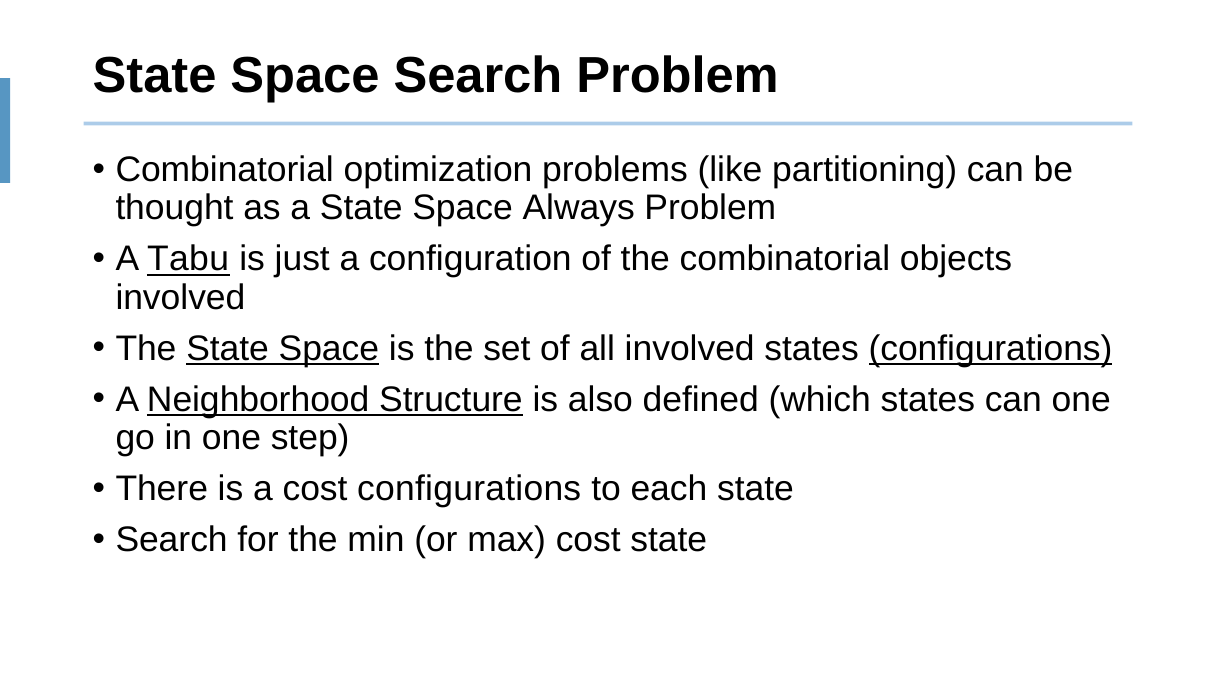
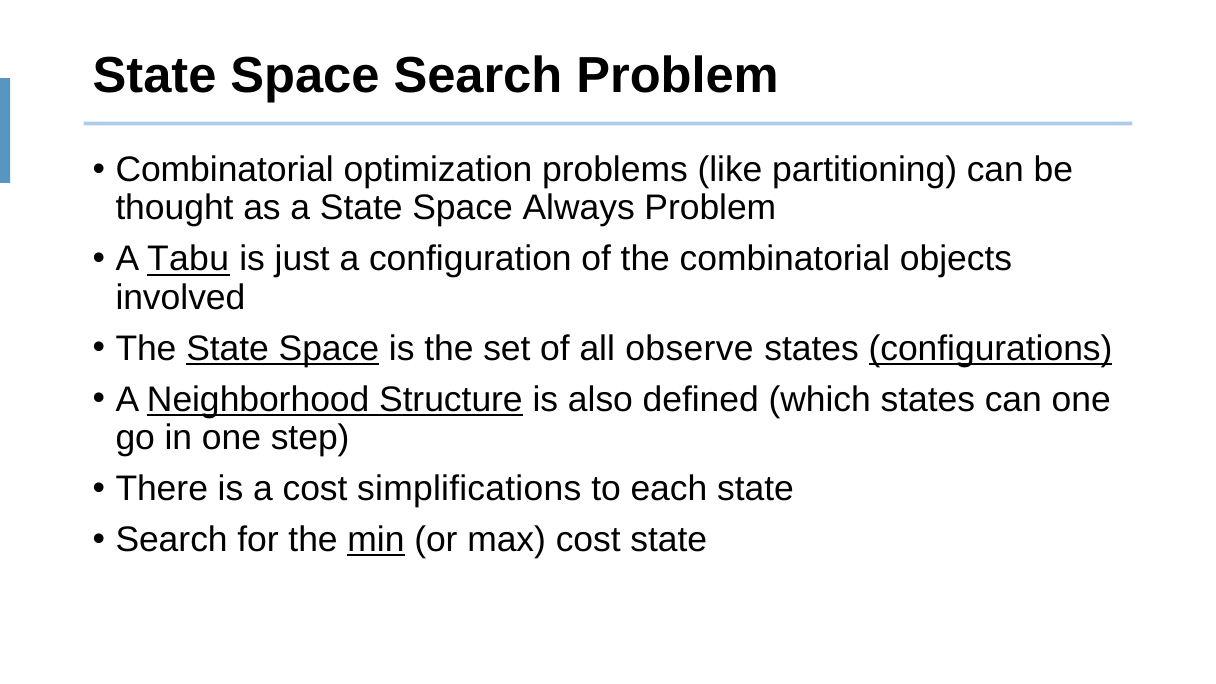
all involved: involved -> observe (690, 348)
cost configurations: configurations -> simplifications (469, 489)
min underline: none -> present (376, 540)
